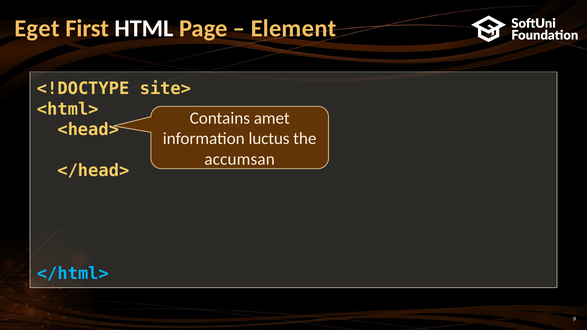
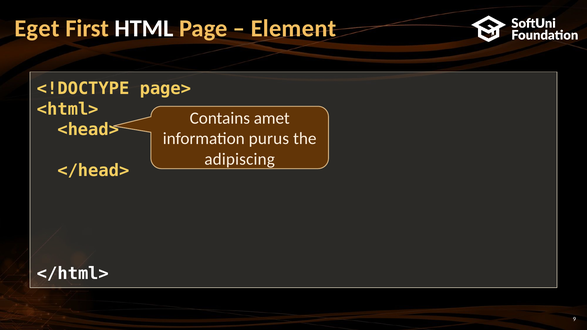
site>: site> -> page> (165, 89)
luctus: luctus -> purus (269, 139)
accumsan: accumsan -> adipiscing (240, 159)
</html> colour: light blue -> white (73, 274)
